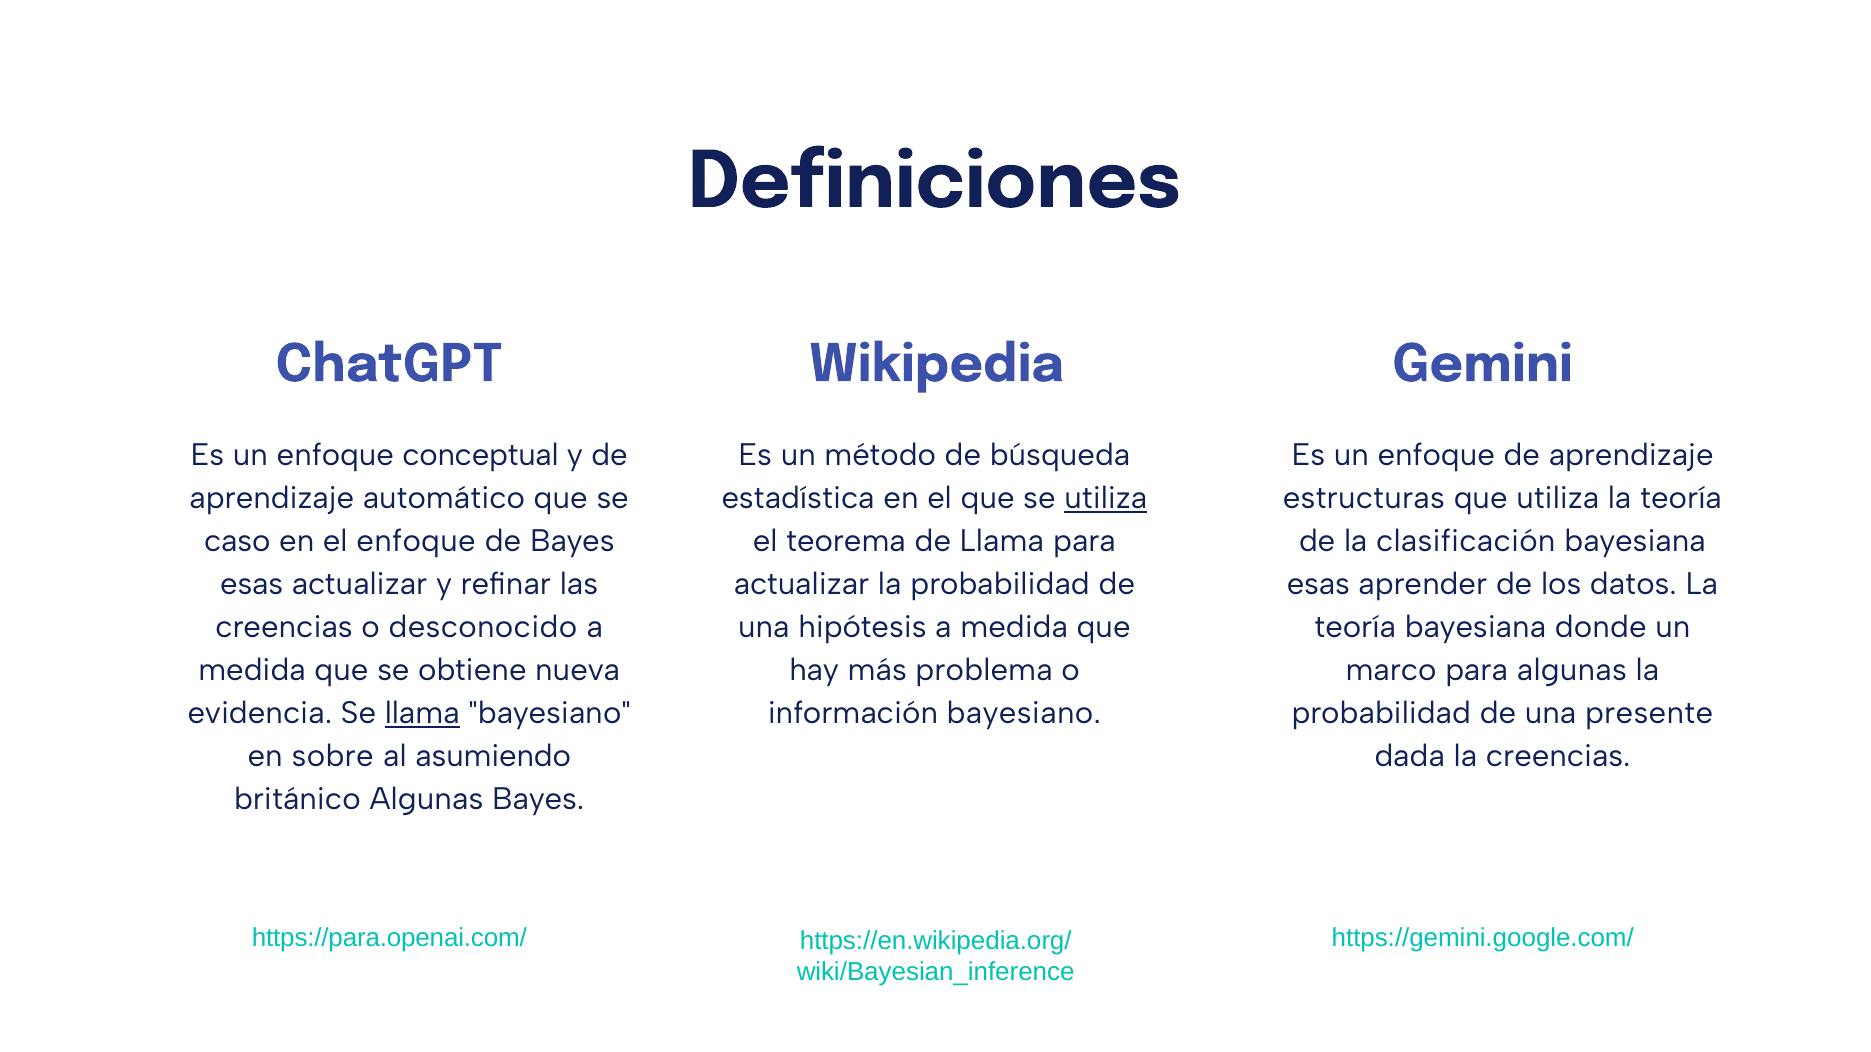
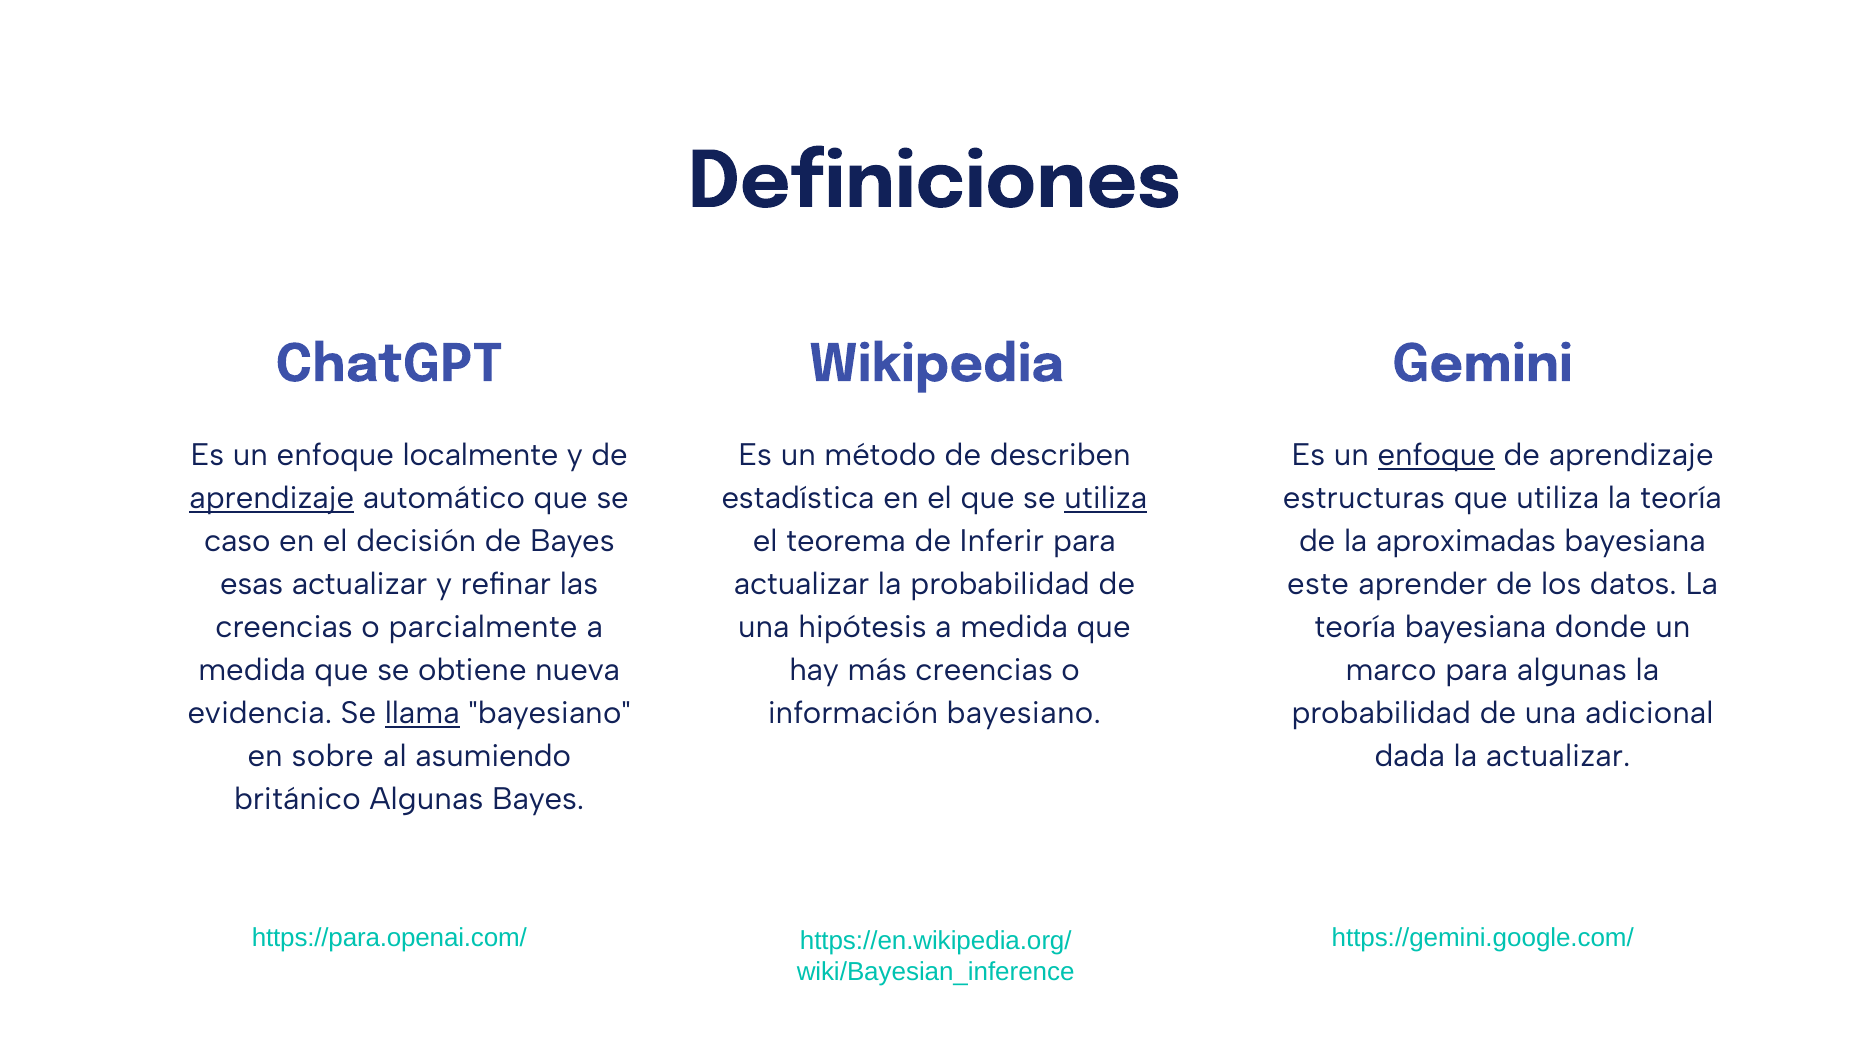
conceptual: conceptual -> localmente (481, 455)
búsqueda: búsqueda -> describen (1060, 455)
enfoque underline: none -> present (1436, 455)
aprendizaje underline: none -> present (272, 498)
el enfoque: enfoque -> decisión (416, 541)
de Llama: Llama -> Inferir (1002, 541)
clasificación: clasificación -> aproximadas (1466, 541)
esas: esas -> este (1318, 584)
desconocido: desconocido -> parcialmente (483, 627)
más problema: problema -> creencias (984, 670)
presente: presente -> adicional (1649, 714)
la creencias: creencias -> actualizar (1558, 757)
